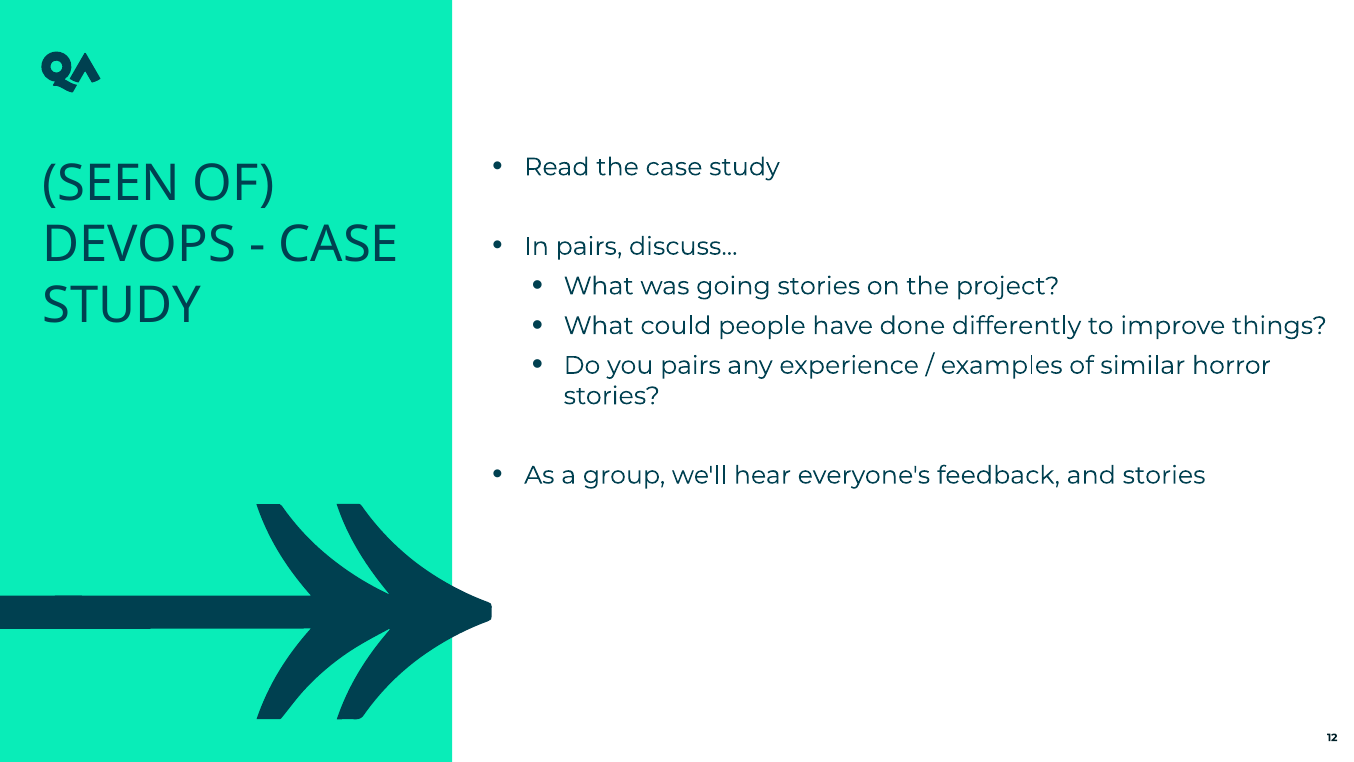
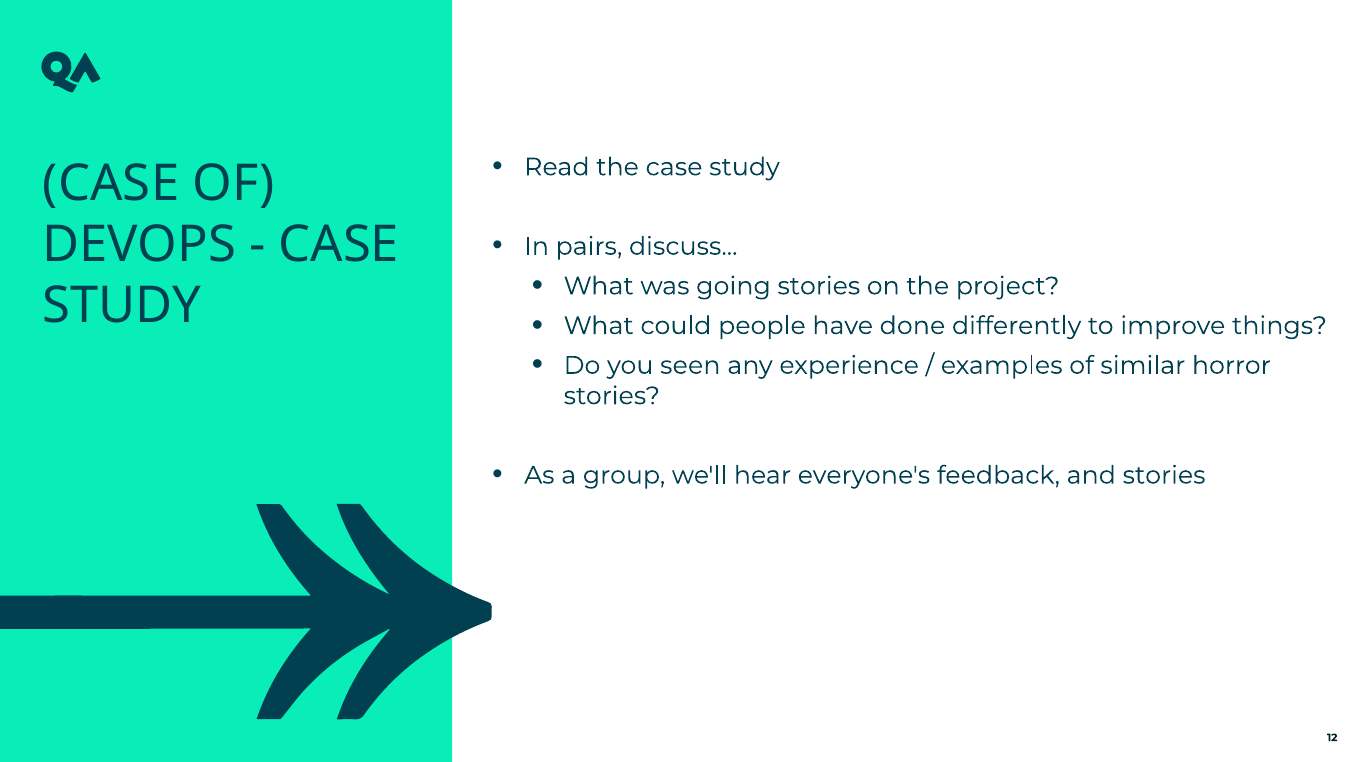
SEEN: SEEN -> CASE (111, 184)
you pairs: pairs -> seen (690, 365)
